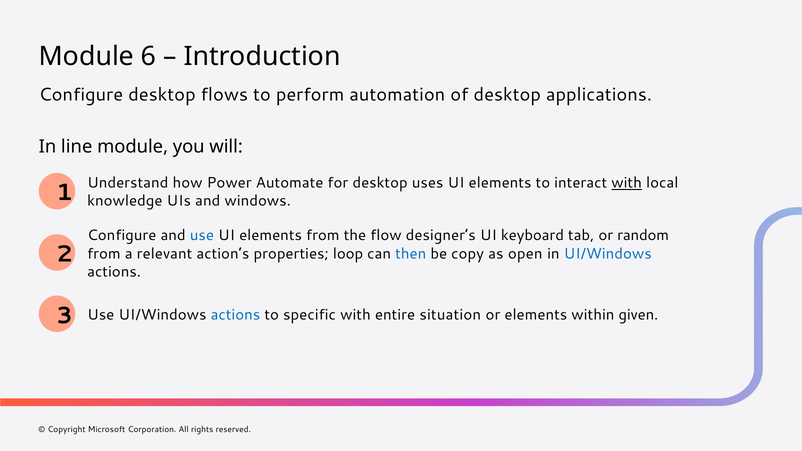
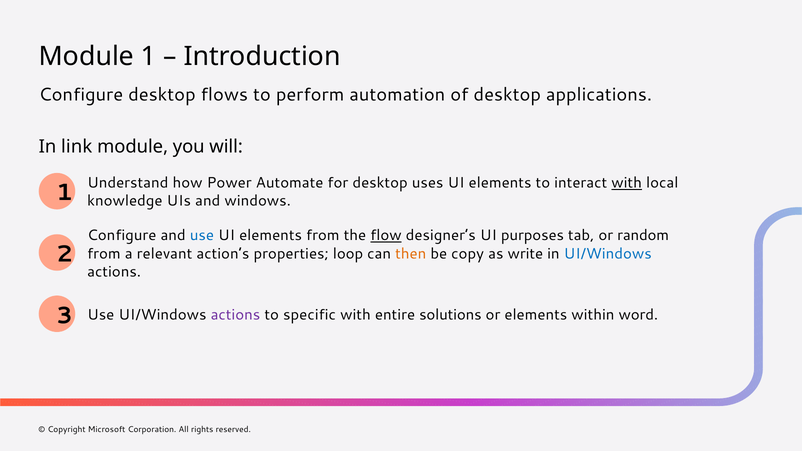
Module 6: 6 -> 1 (149, 56)
line: line -> link (77, 147)
flow underline: none -> present (386, 236)
keyboard: keyboard -> purposes (532, 236)
then colour: blue -> orange (411, 254)
open: open -> write (525, 254)
actions colour: blue -> purple (235, 315)
situation: situation -> solutions (450, 315)
given: given -> word (638, 315)
